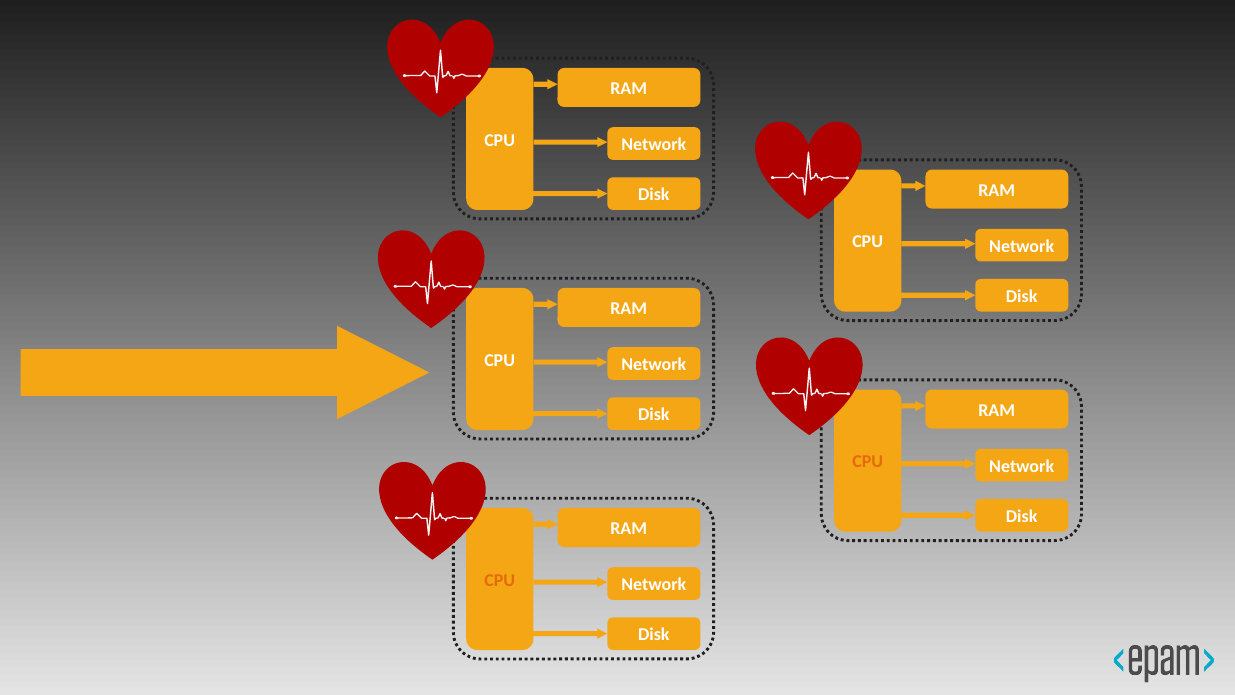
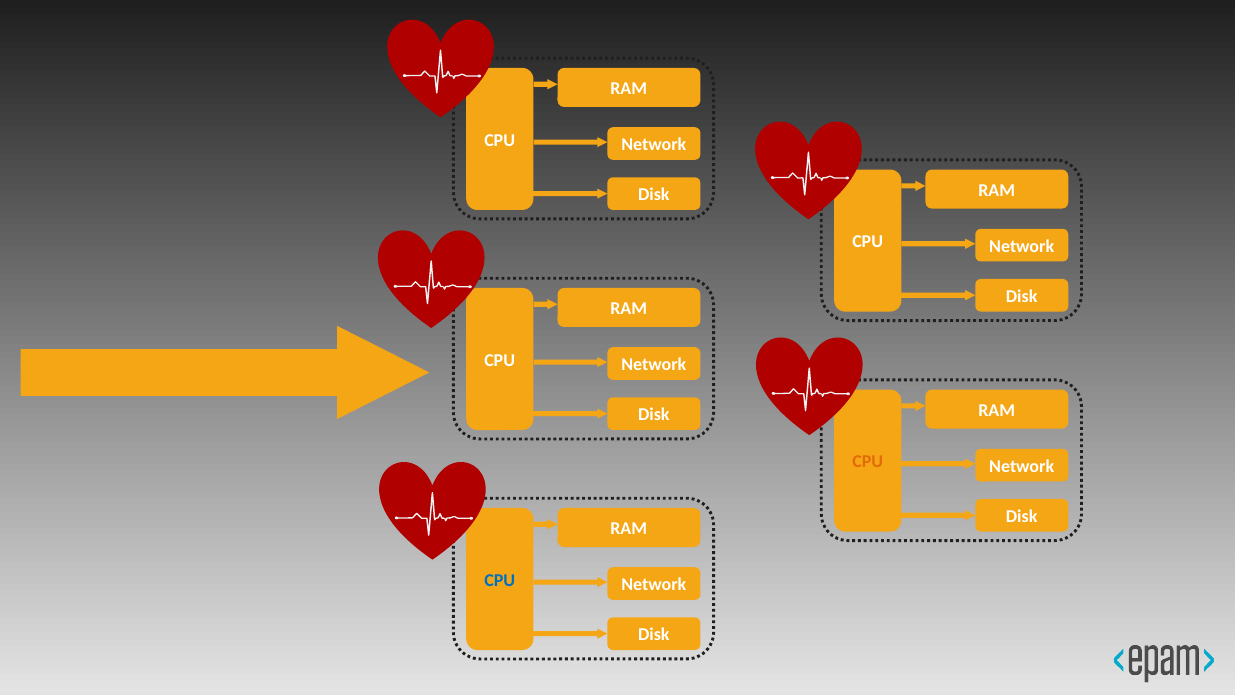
CPU colour: orange -> blue (500, 580)
